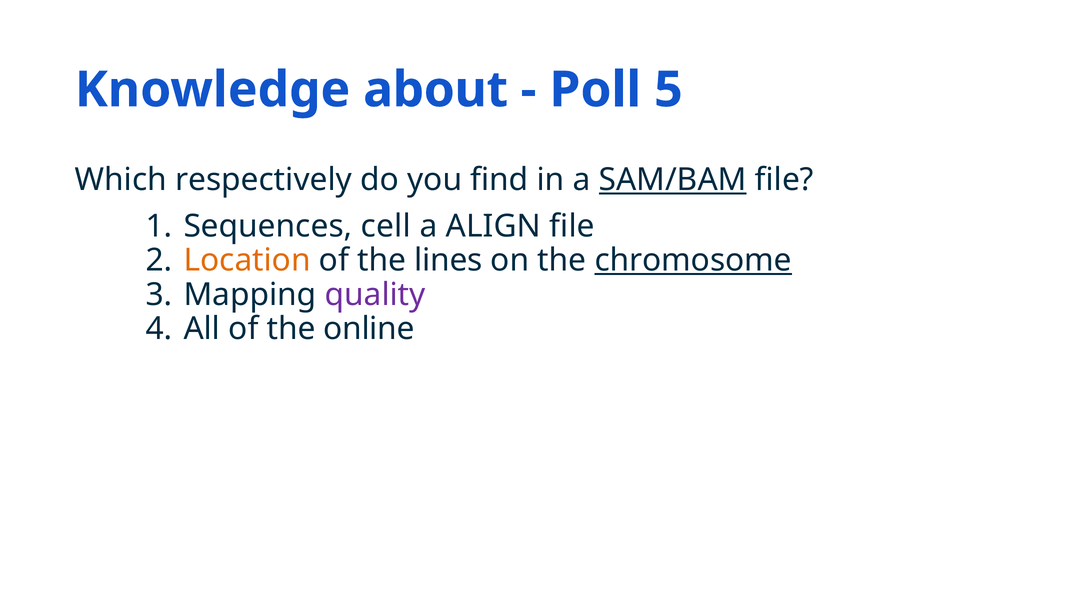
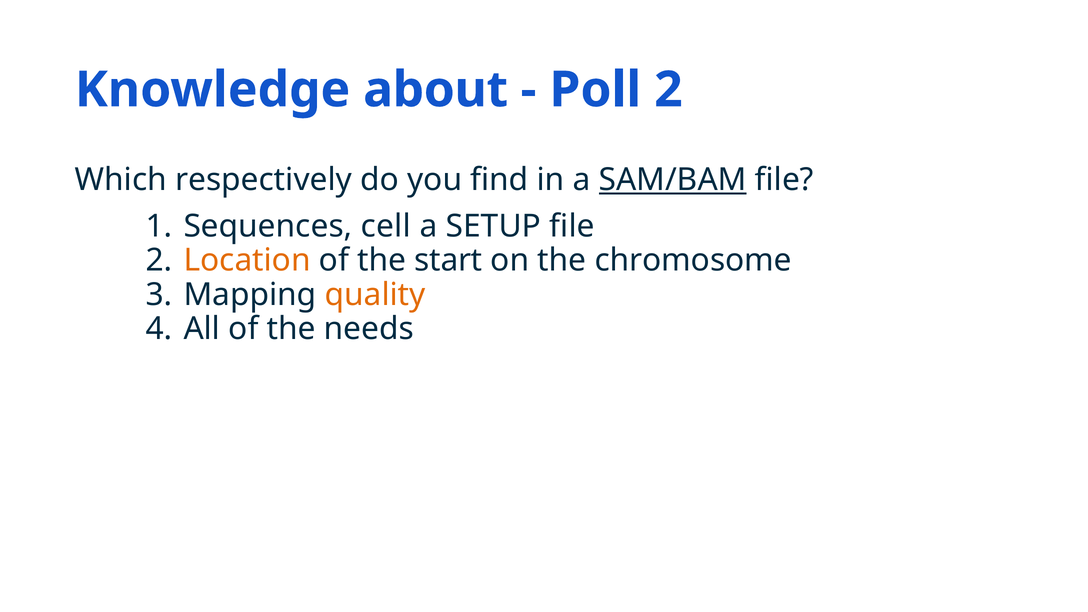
Poll 5: 5 -> 2 (668, 90)
ALIGN: ALIGN -> SETUP (493, 226)
lines: lines -> start (448, 260)
chromosome underline: present -> none (693, 260)
quality colour: purple -> orange (375, 295)
online: online -> needs (369, 329)
